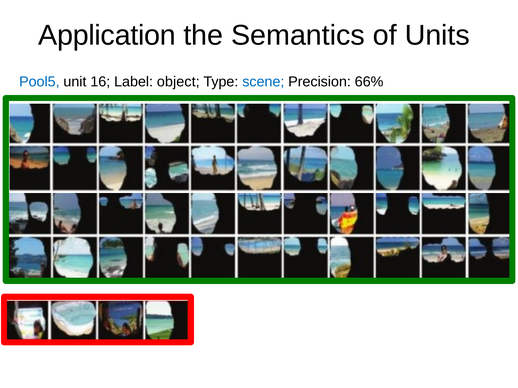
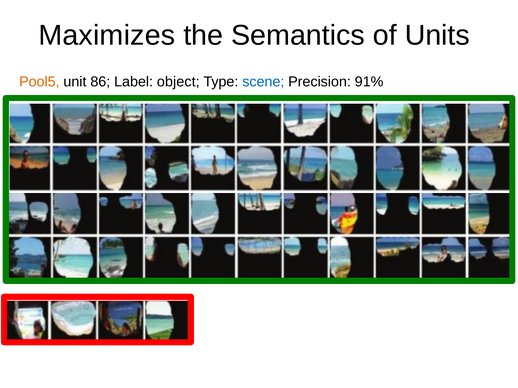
Application: Application -> Maximizes (107, 35)
Pool5 colour: blue -> orange (39, 82)
16: 16 -> 86 (100, 82)
66%: 66% -> 91% (369, 82)
